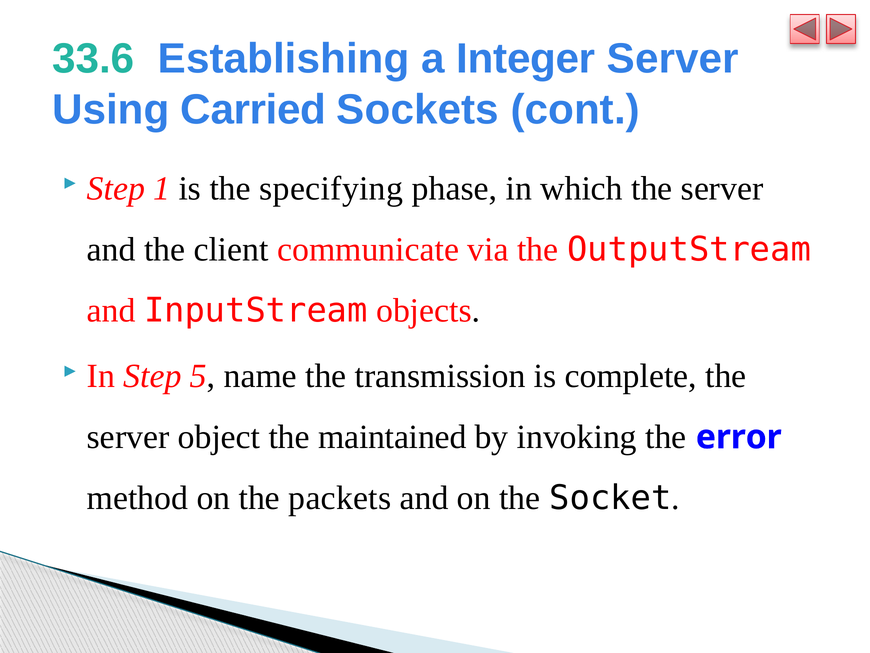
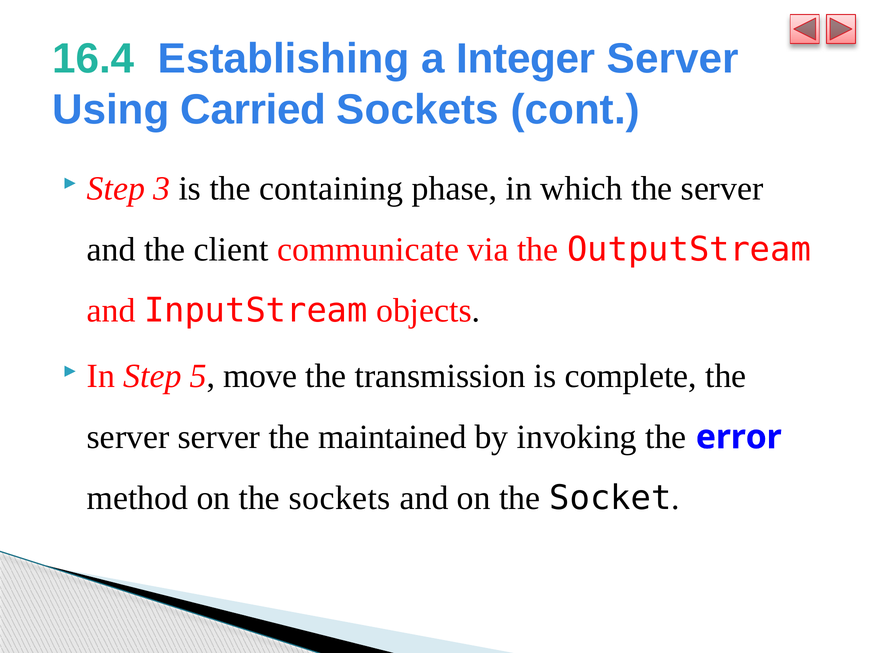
33.6: 33.6 -> 16.4 (93, 59)
1: 1 -> 3 (162, 188)
specifying: specifying -> containing (331, 188)
name: name -> move (260, 376)
server object: object -> server (219, 437)
the packets: packets -> sockets (340, 498)
